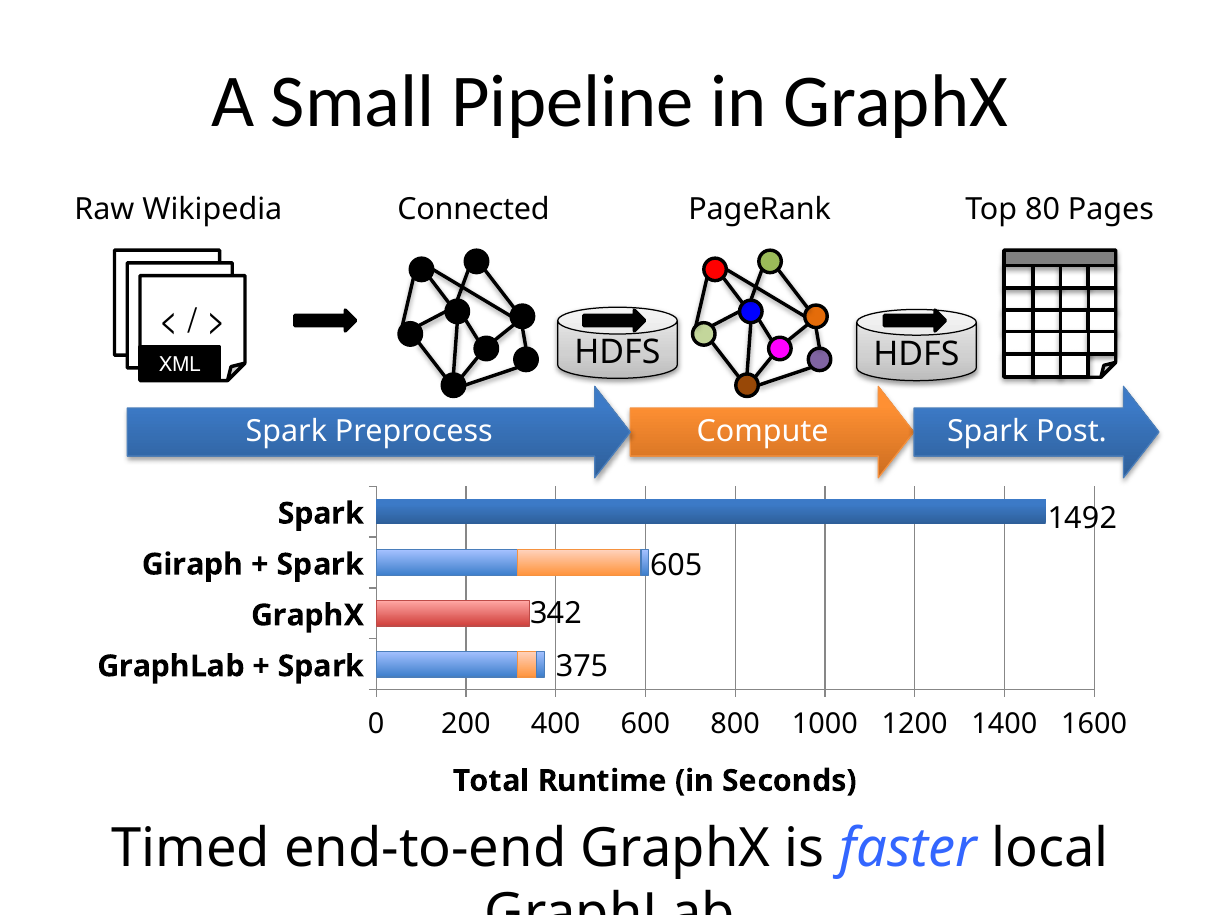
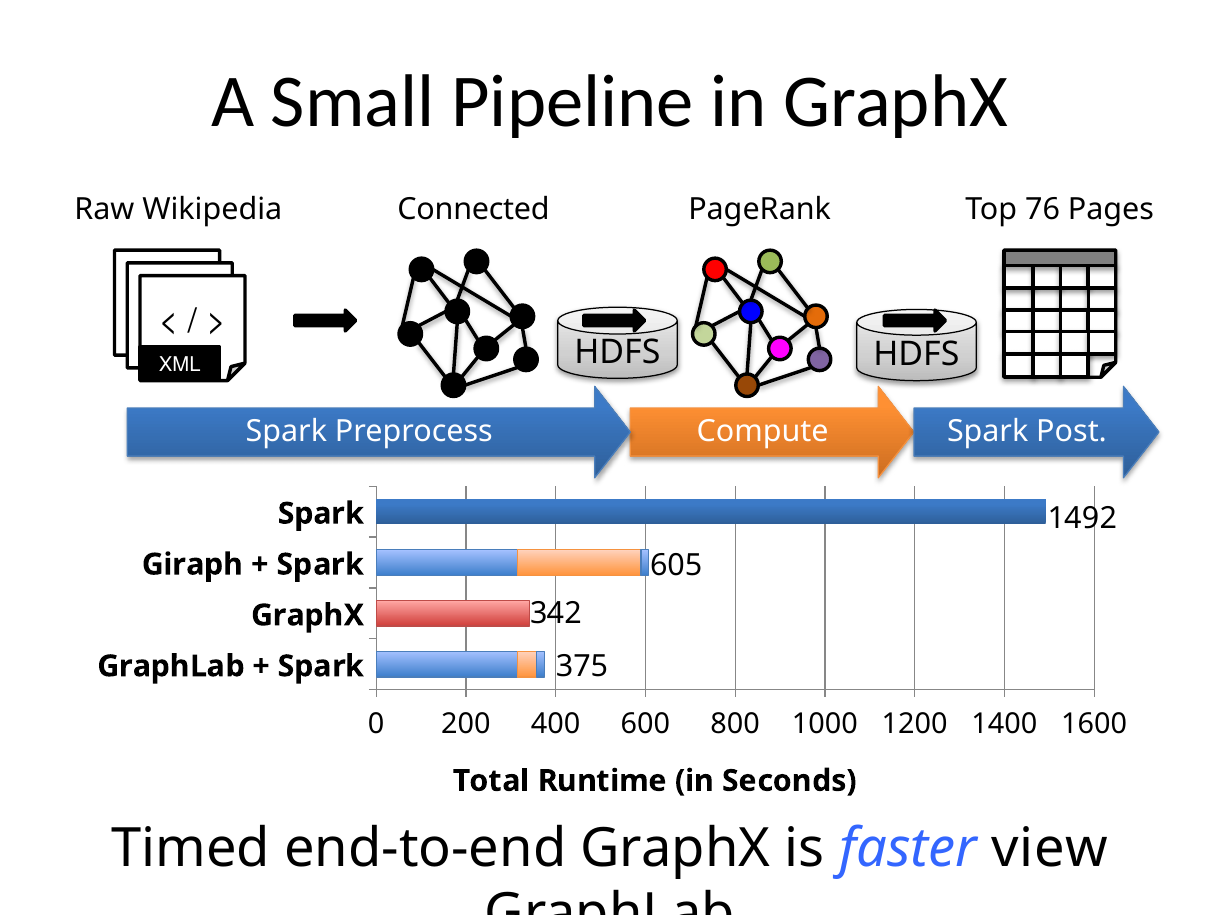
80: 80 -> 76 (1043, 209)
local: local -> view (1050, 849)
